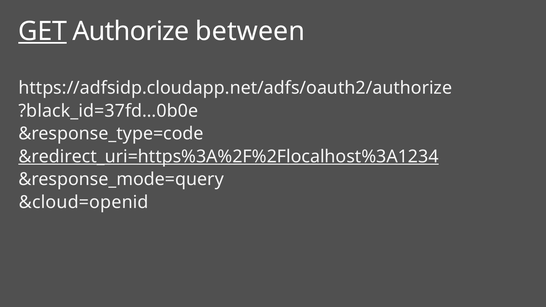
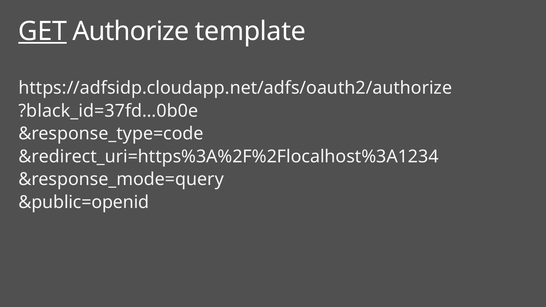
between: between -> template (250, 31)
&redirect_uri=https%3A%2F%2Flocalhost%3A1234 underline: present -> none (229, 157)
&cloud=openid: &cloud=openid -> &public=openid (84, 202)
